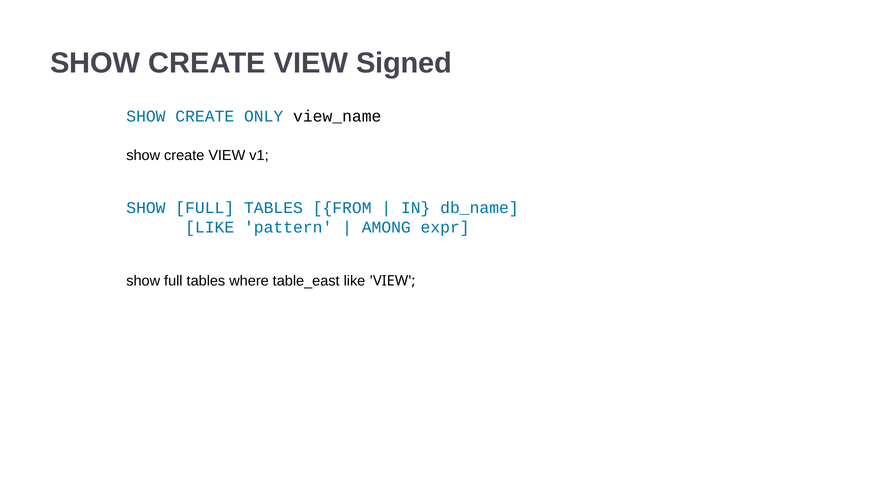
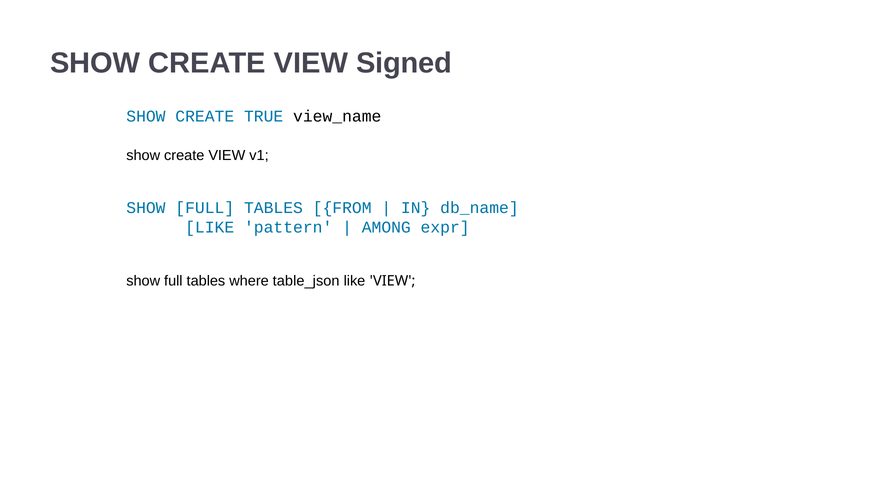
ONLY: ONLY -> TRUE (264, 116)
table_east: table_east -> table_json (306, 281)
